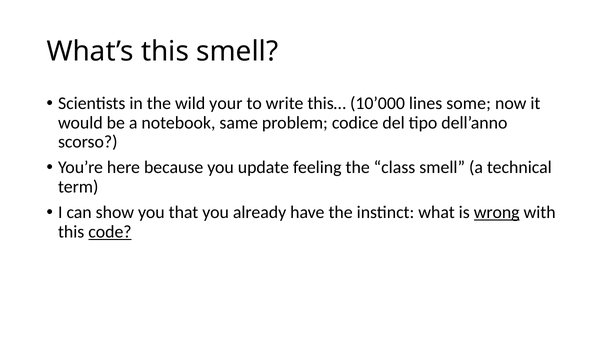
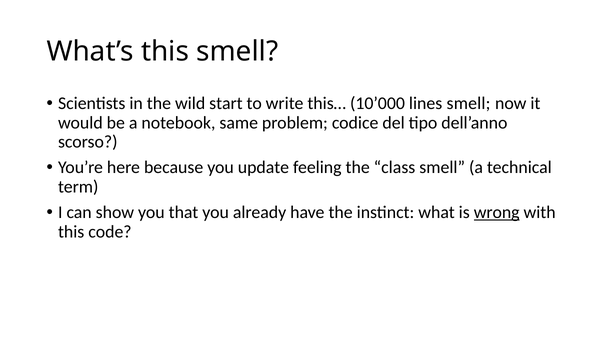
your: your -> start (226, 103)
lines some: some -> smell (469, 103)
code underline: present -> none (110, 232)
